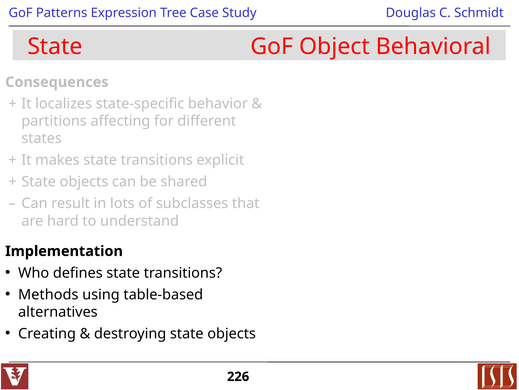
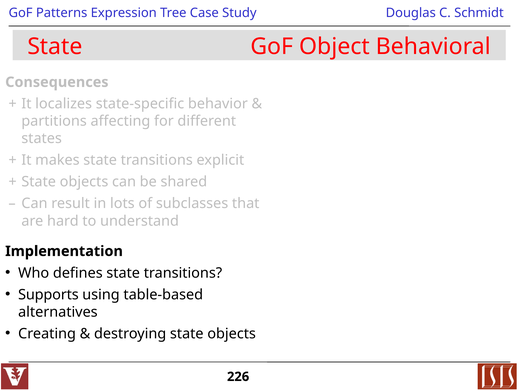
Methods: Methods -> Supports (48, 294)
